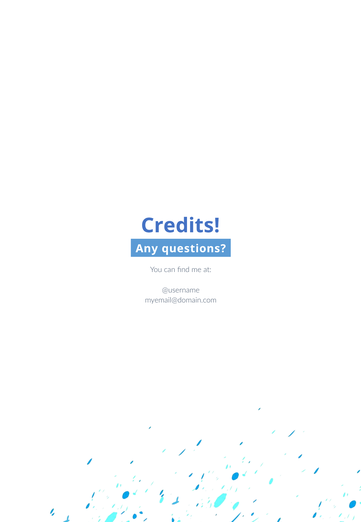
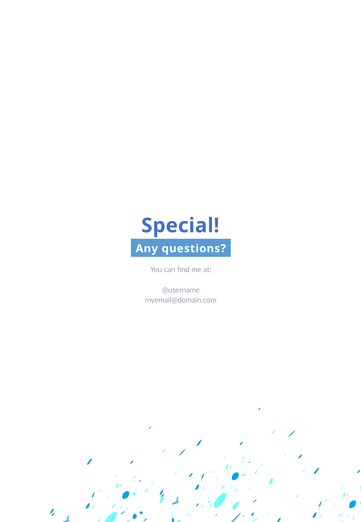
Credits: Credits -> Special (180, 225)
